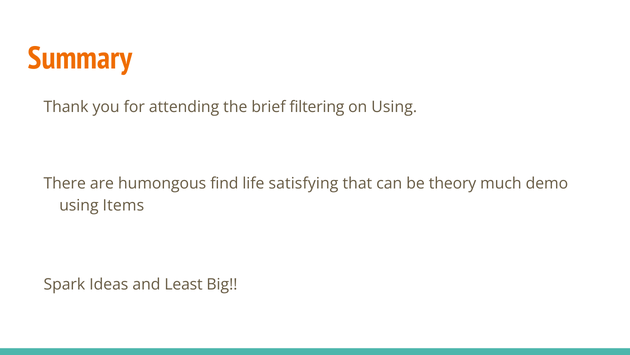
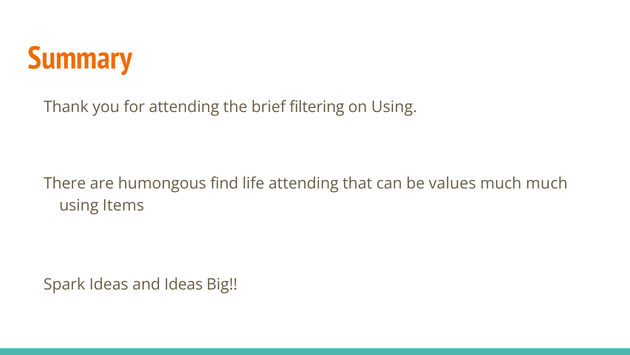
life satisfying: satisfying -> attending (304, 183)
theory: theory -> values (452, 183)
much demo: demo -> much (547, 183)
and Least: Least -> Ideas (184, 284)
